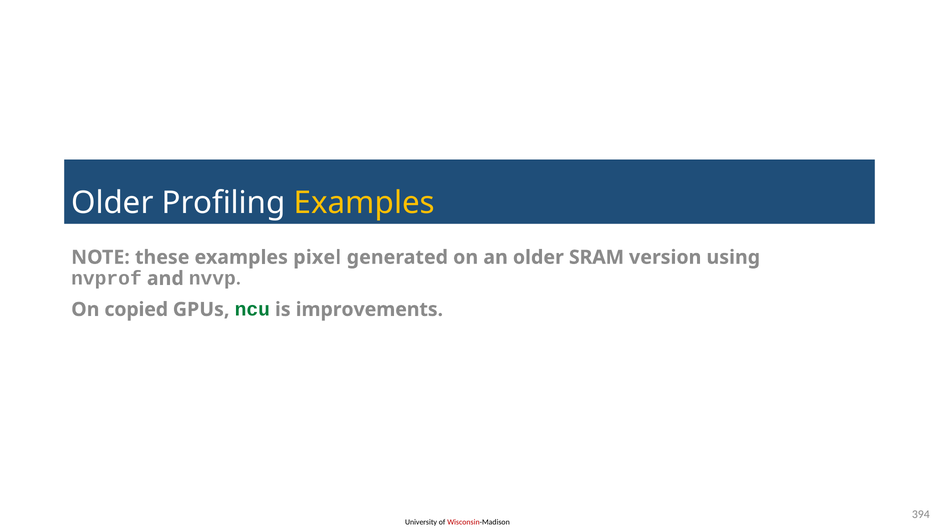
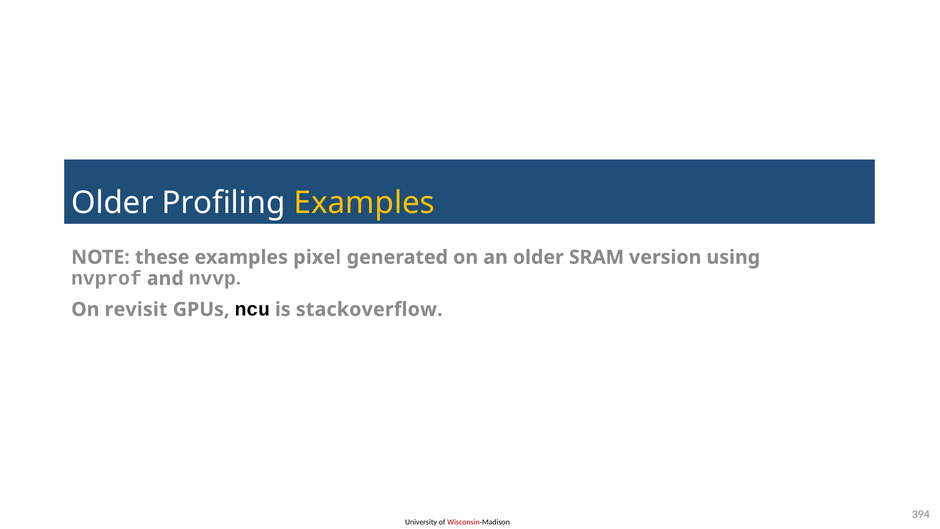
copied: copied -> revisit (136, 309)
ncu colour: green -> black (252, 309)
improvements: improvements -> stackoverflow (369, 309)
